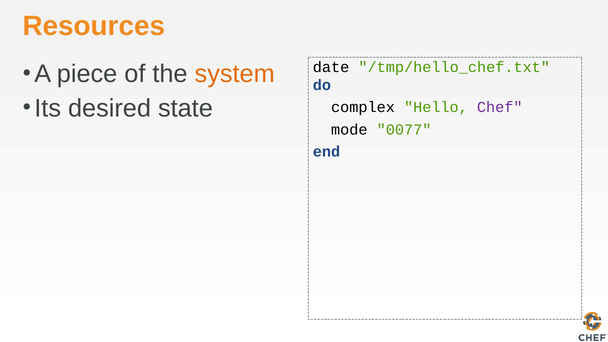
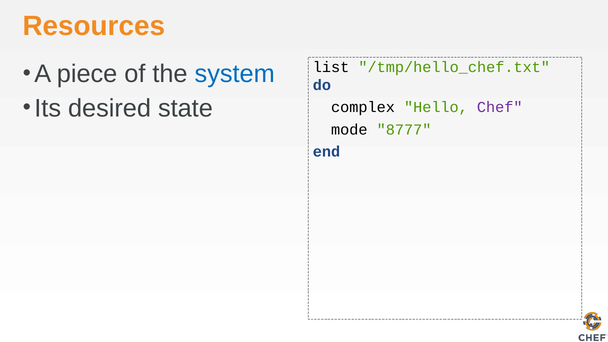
date: date -> list (331, 67)
system colour: orange -> blue (235, 74)
0077: 0077 -> 8777 (404, 130)
